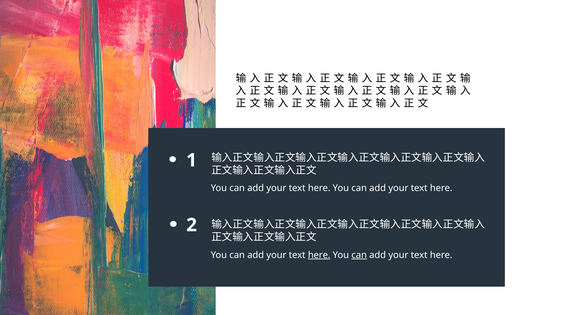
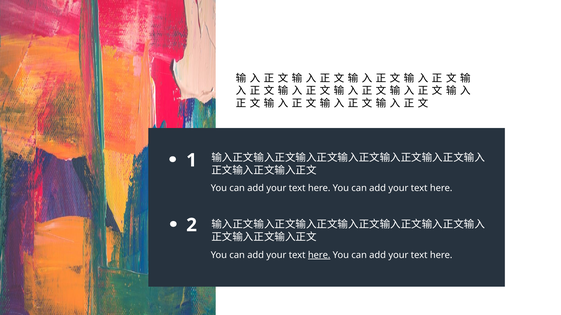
can underline: present -> none (359, 255)
